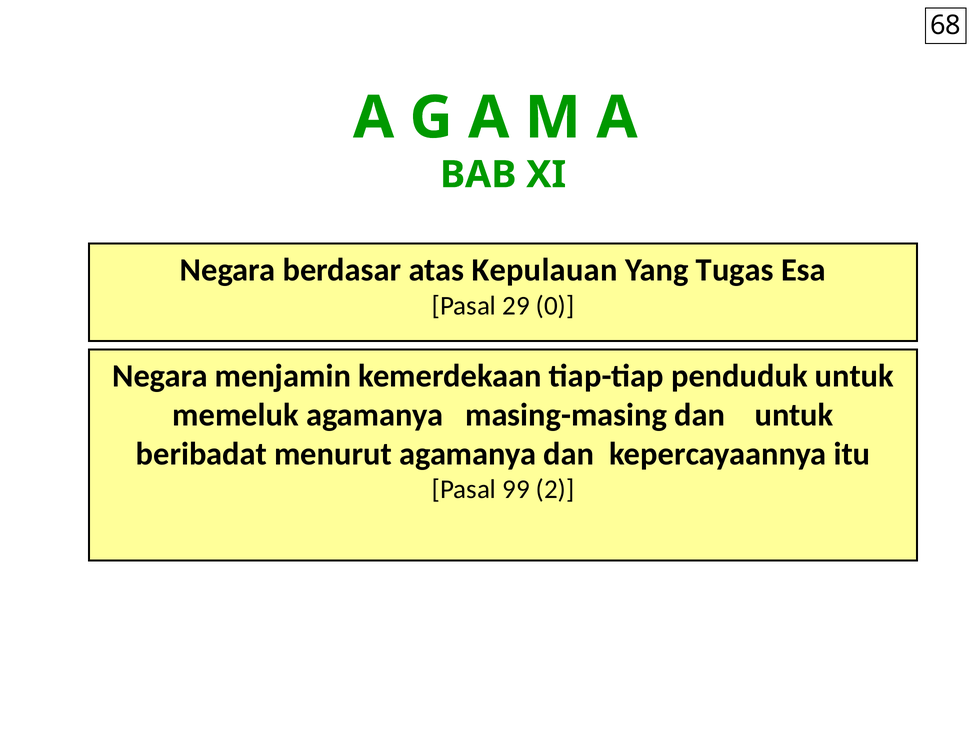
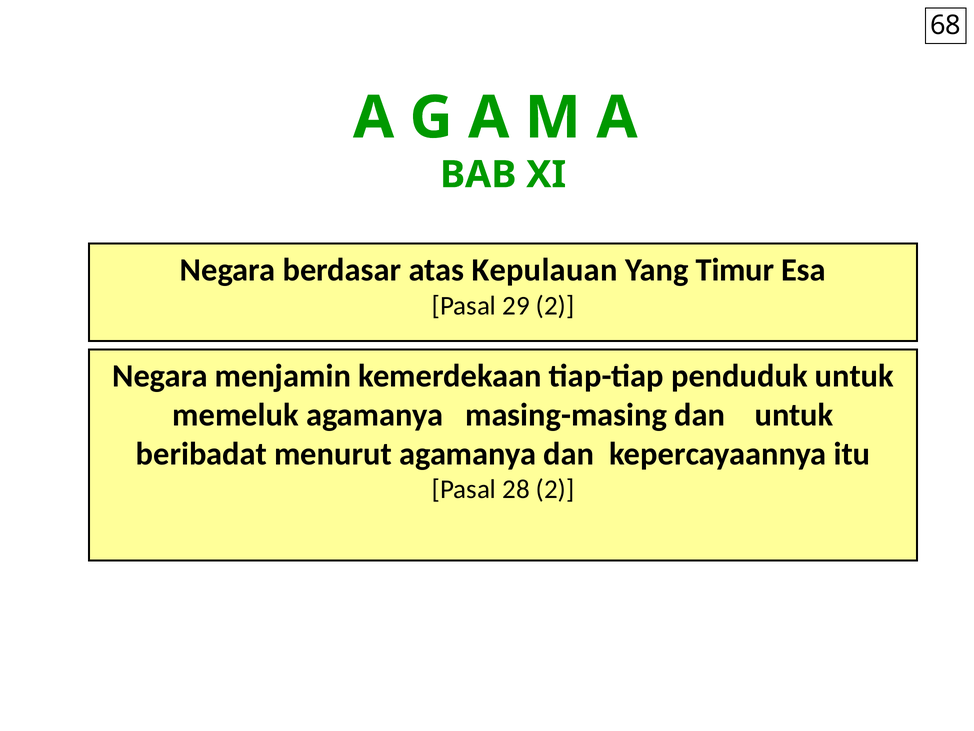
Tugas: Tugas -> Timur (735, 270)
29 0: 0 -> 2 (555, 305)
99: 99 -> 28 (516, 489)
